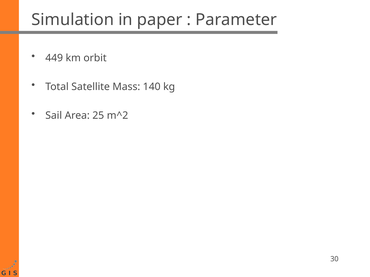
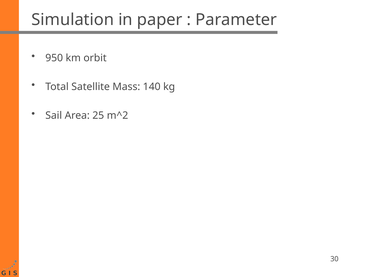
449: 449 -> 950 (54, 58)
